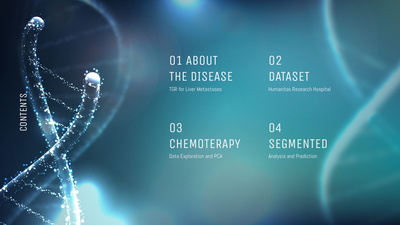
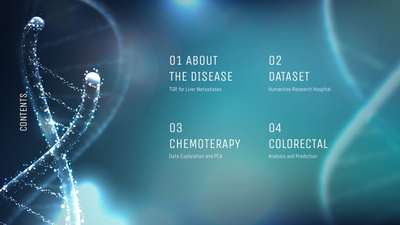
SEGMENTED: SEGMENTED -> COLORECTAL (298, 144)
